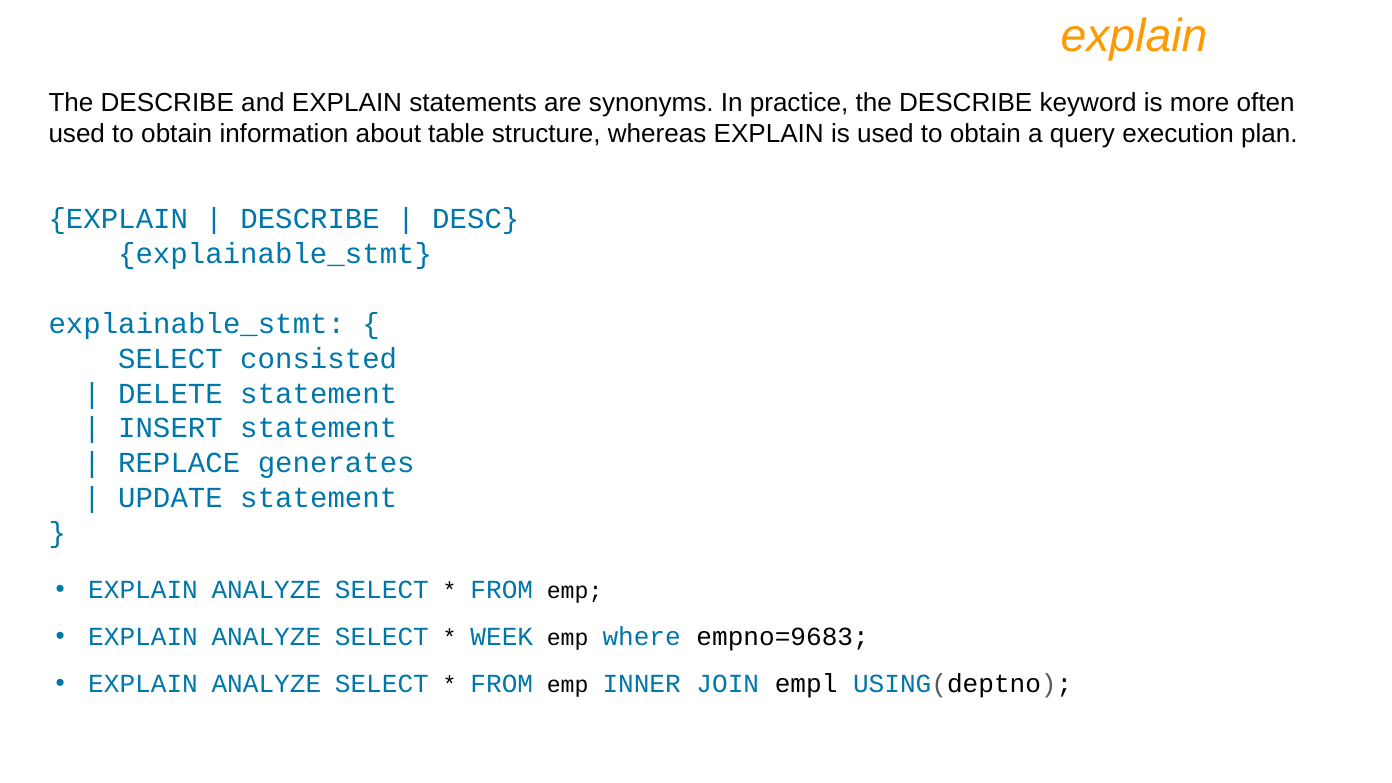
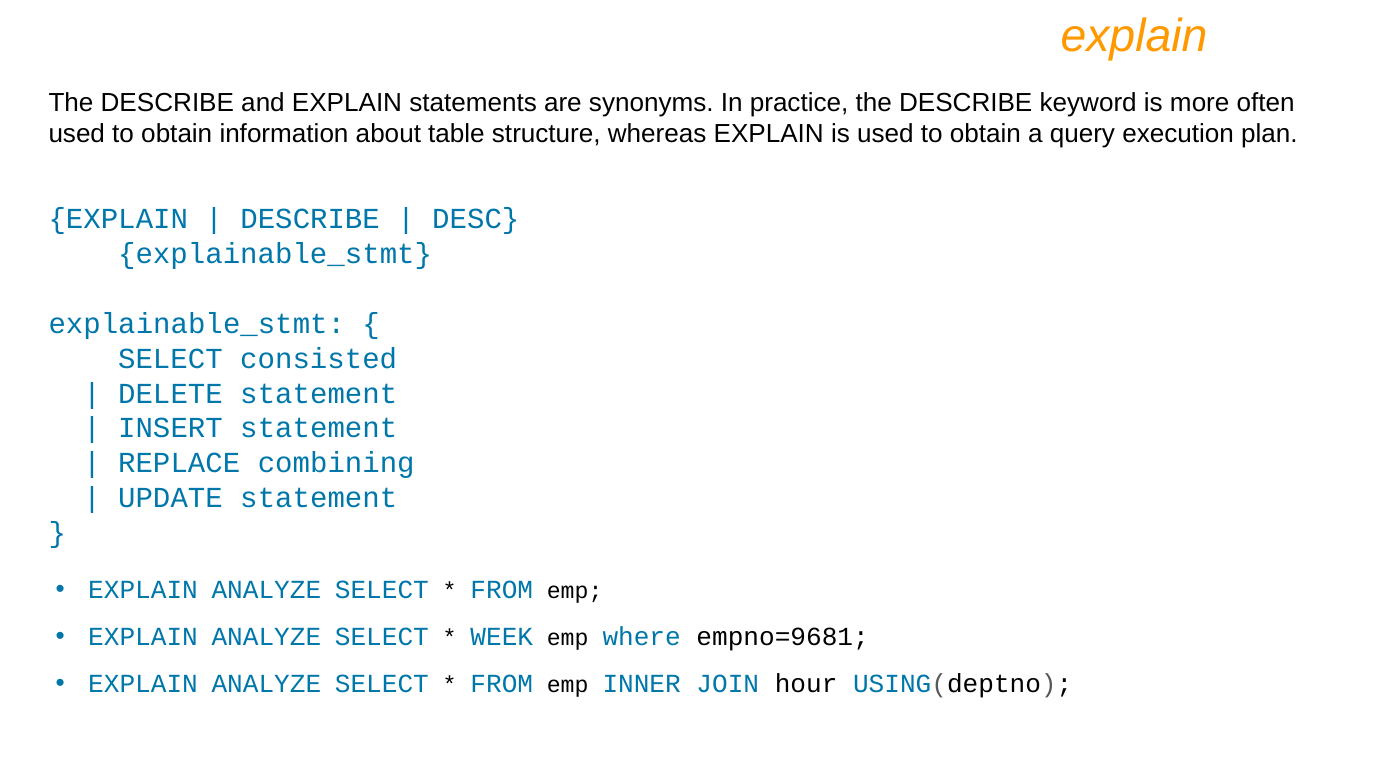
generates: generates -> combining (336, 463)
empno=9683: empno=9683 -> empno=9681 (783, 637)
empl: empl -> hour (806, 684)
